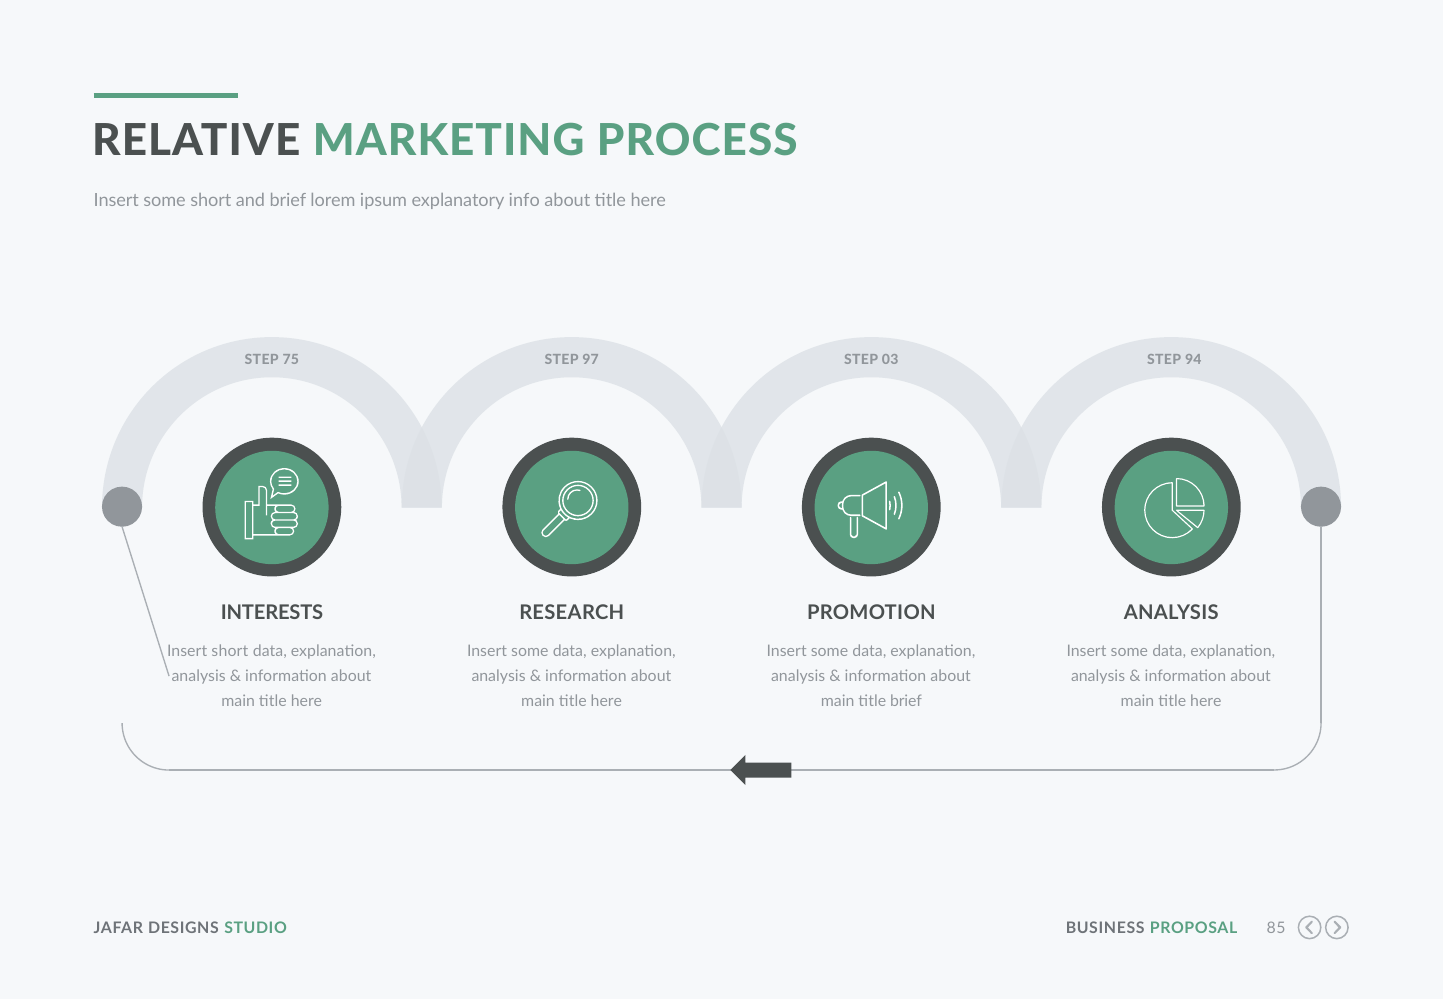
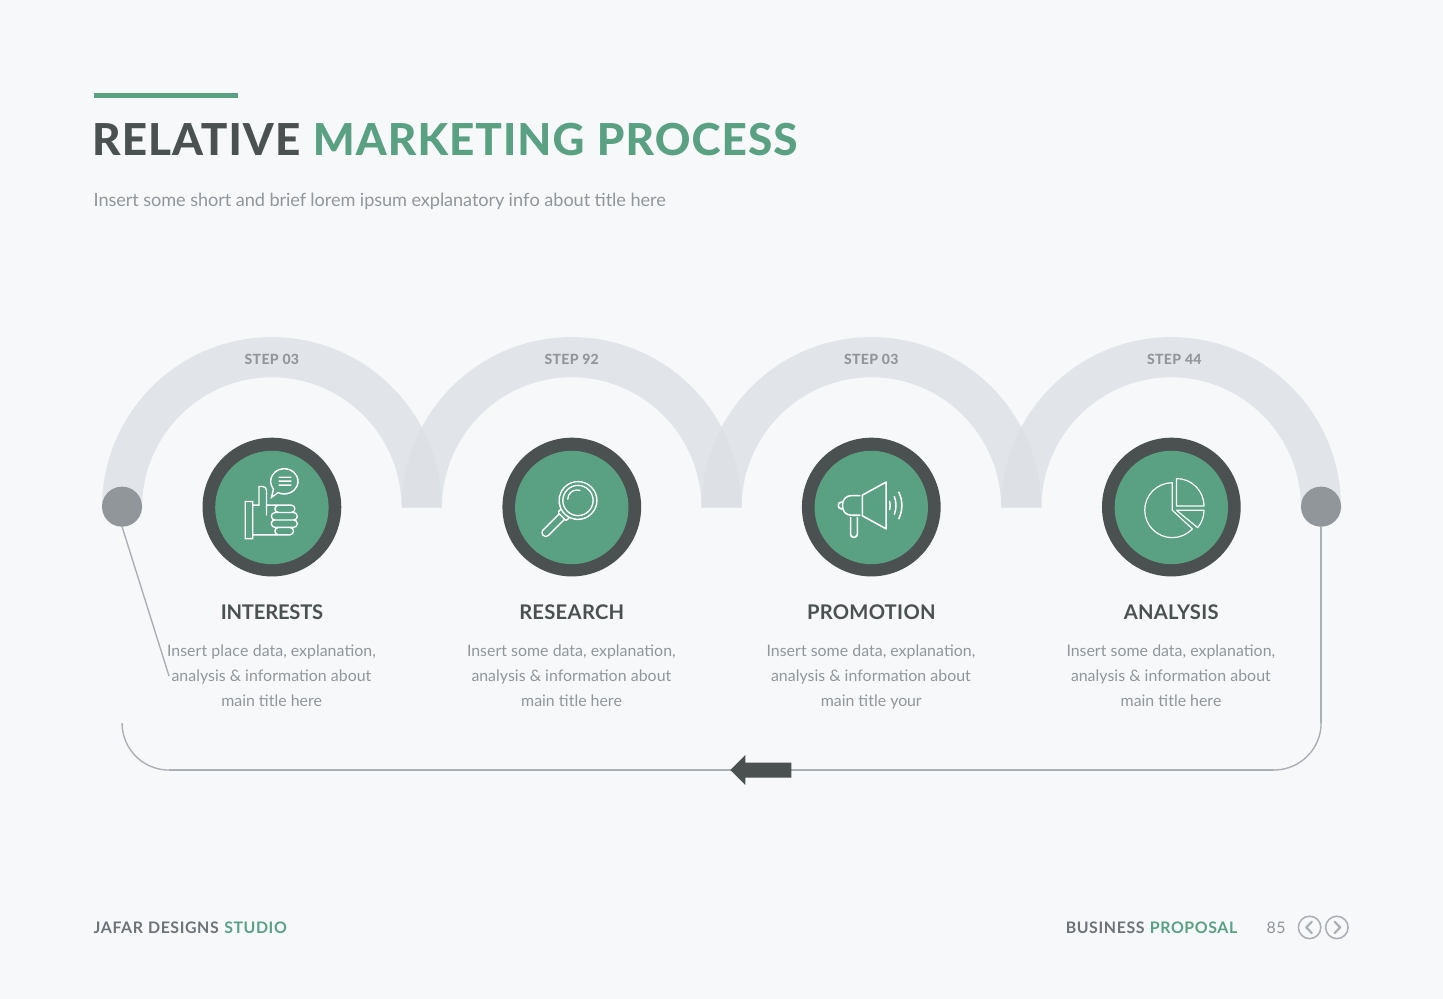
75: 75 -> 03 (291, 359)
97: 97 -> 92 (591, 359)
94: 94 -> 44 (1193, 359)
Insert short: short -> place (230, 651)
title brief: brief -> your (906, 701)
